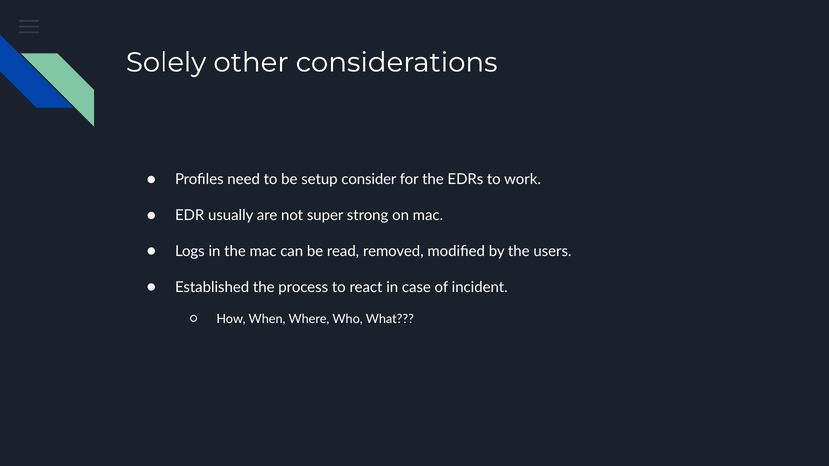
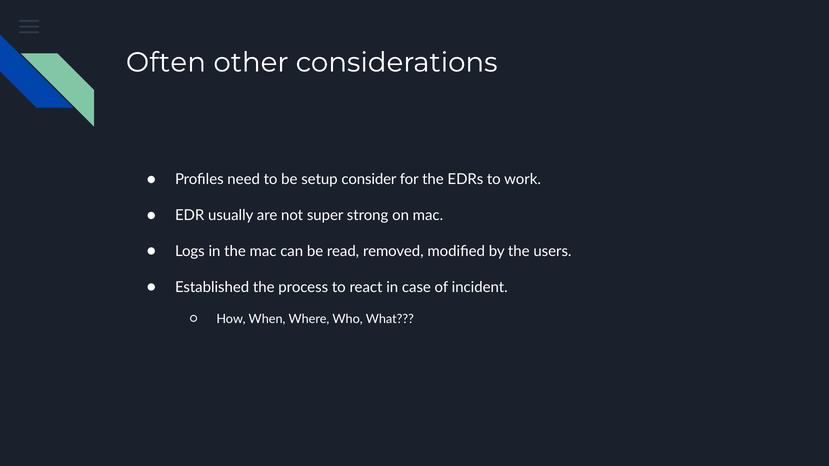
Solely: Solely -> Often (166, 63)
